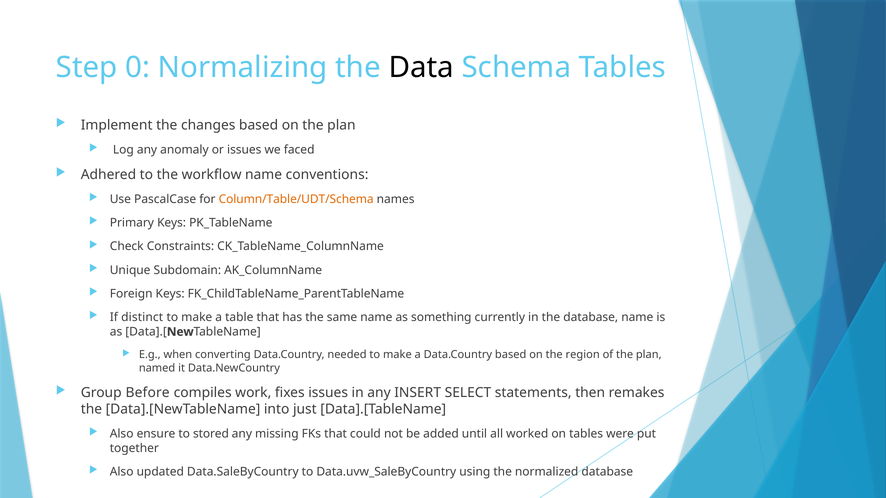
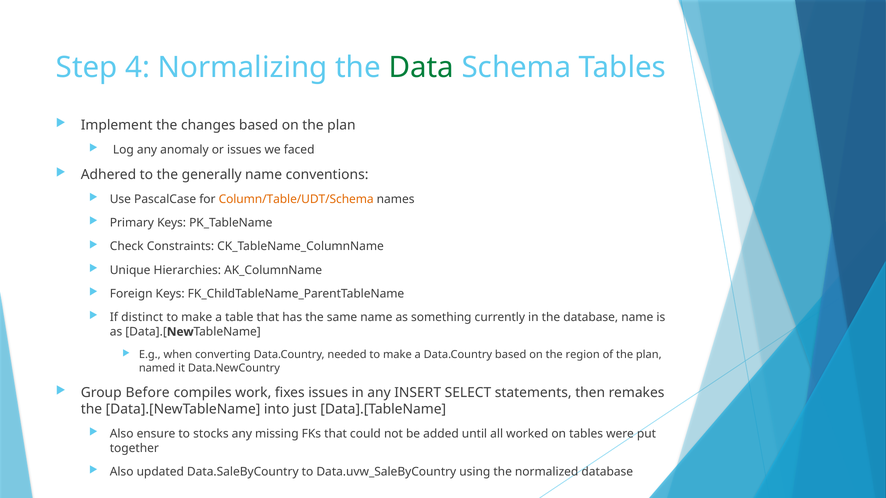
0: 0 -> 4 (138, 67)
Data colour: black -> green (421, 67)
workflow: workflow -> generally (212, 175)
Subdomain: Subdomain -> Hierarchies (187, 270)
stored: stored -> stocks (211, 434)
